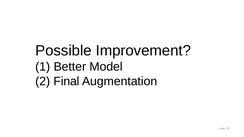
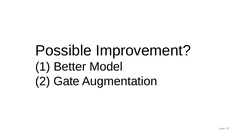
Final: Final -> Gate (67, 81)
